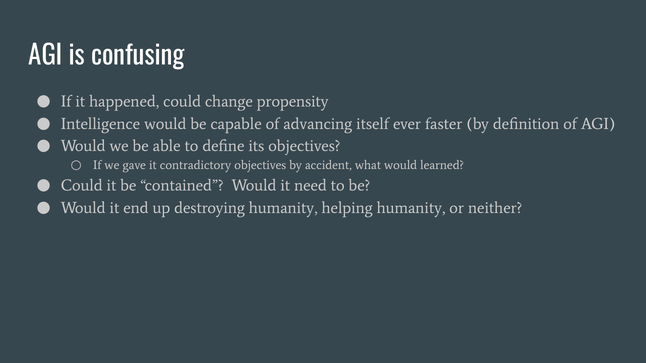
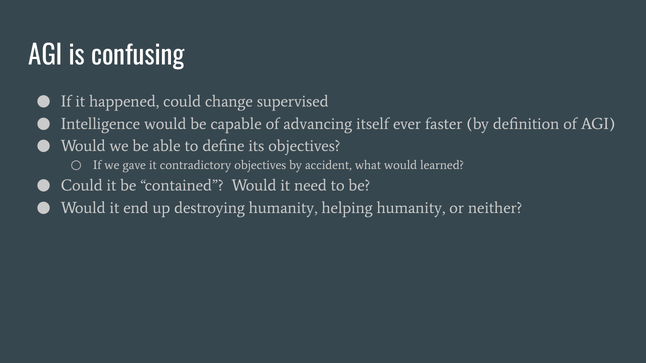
propensity: propensity -> supervised (293, 102)
